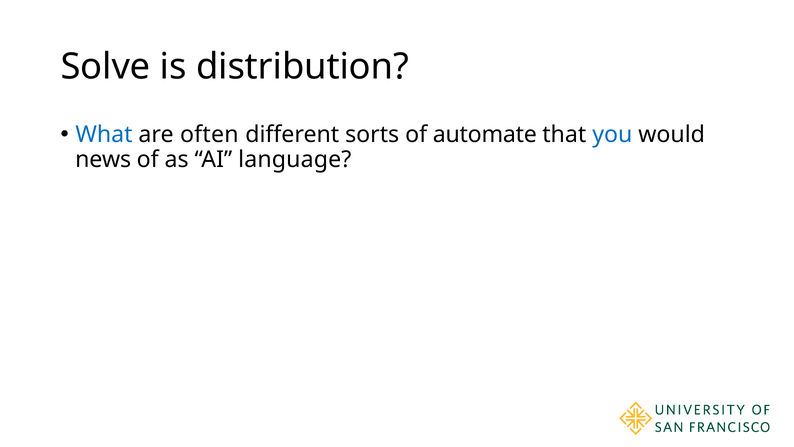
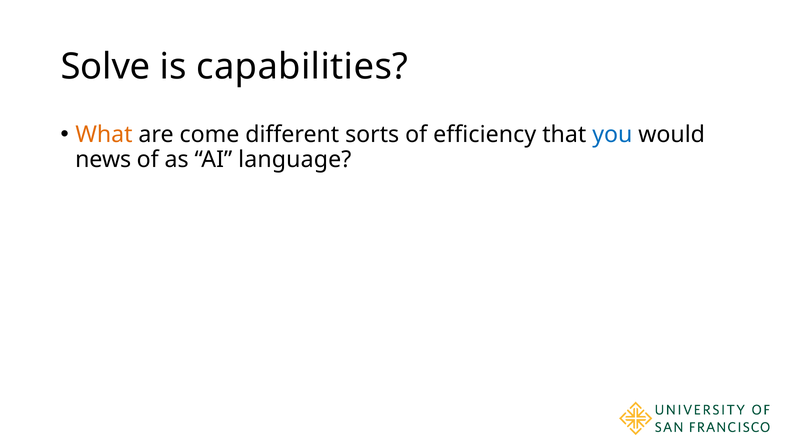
distribution: distribution -> capabilities (302, 67)
What colour: blue -> orange (104, 134)
often: often -> come (209, 134)
automate: automate -> efficiency (485, 134)
